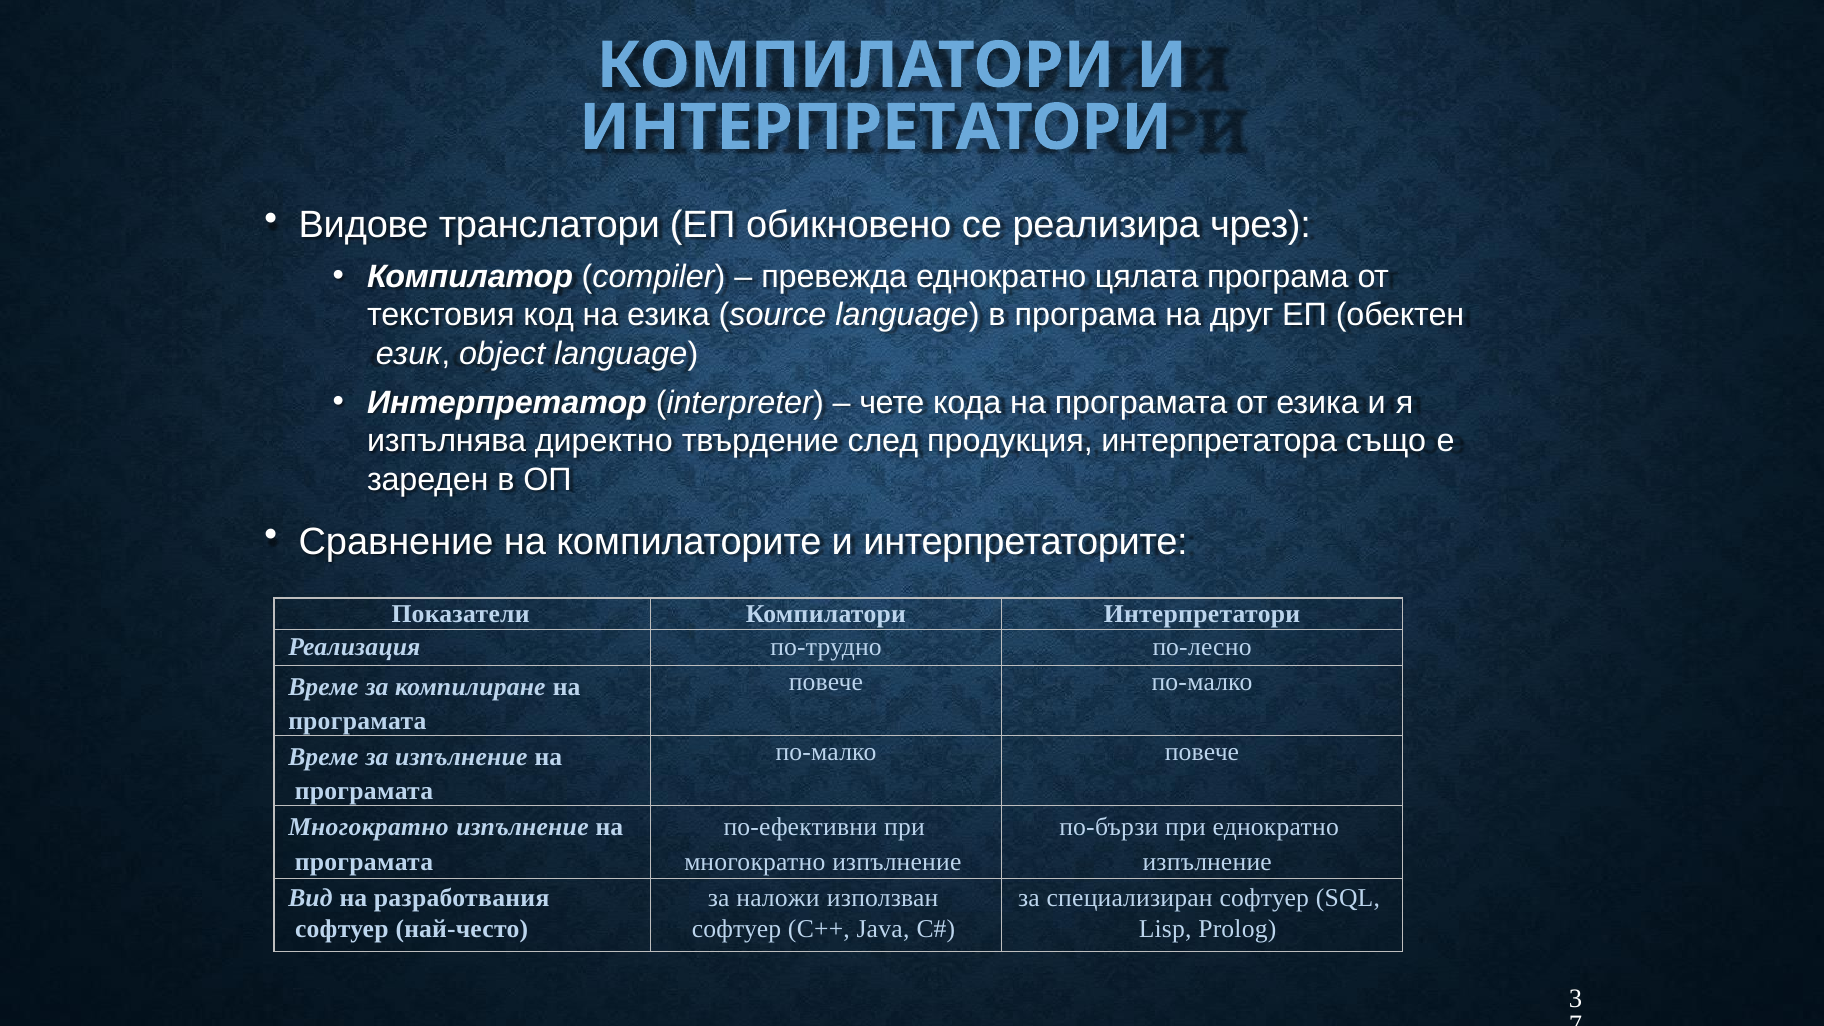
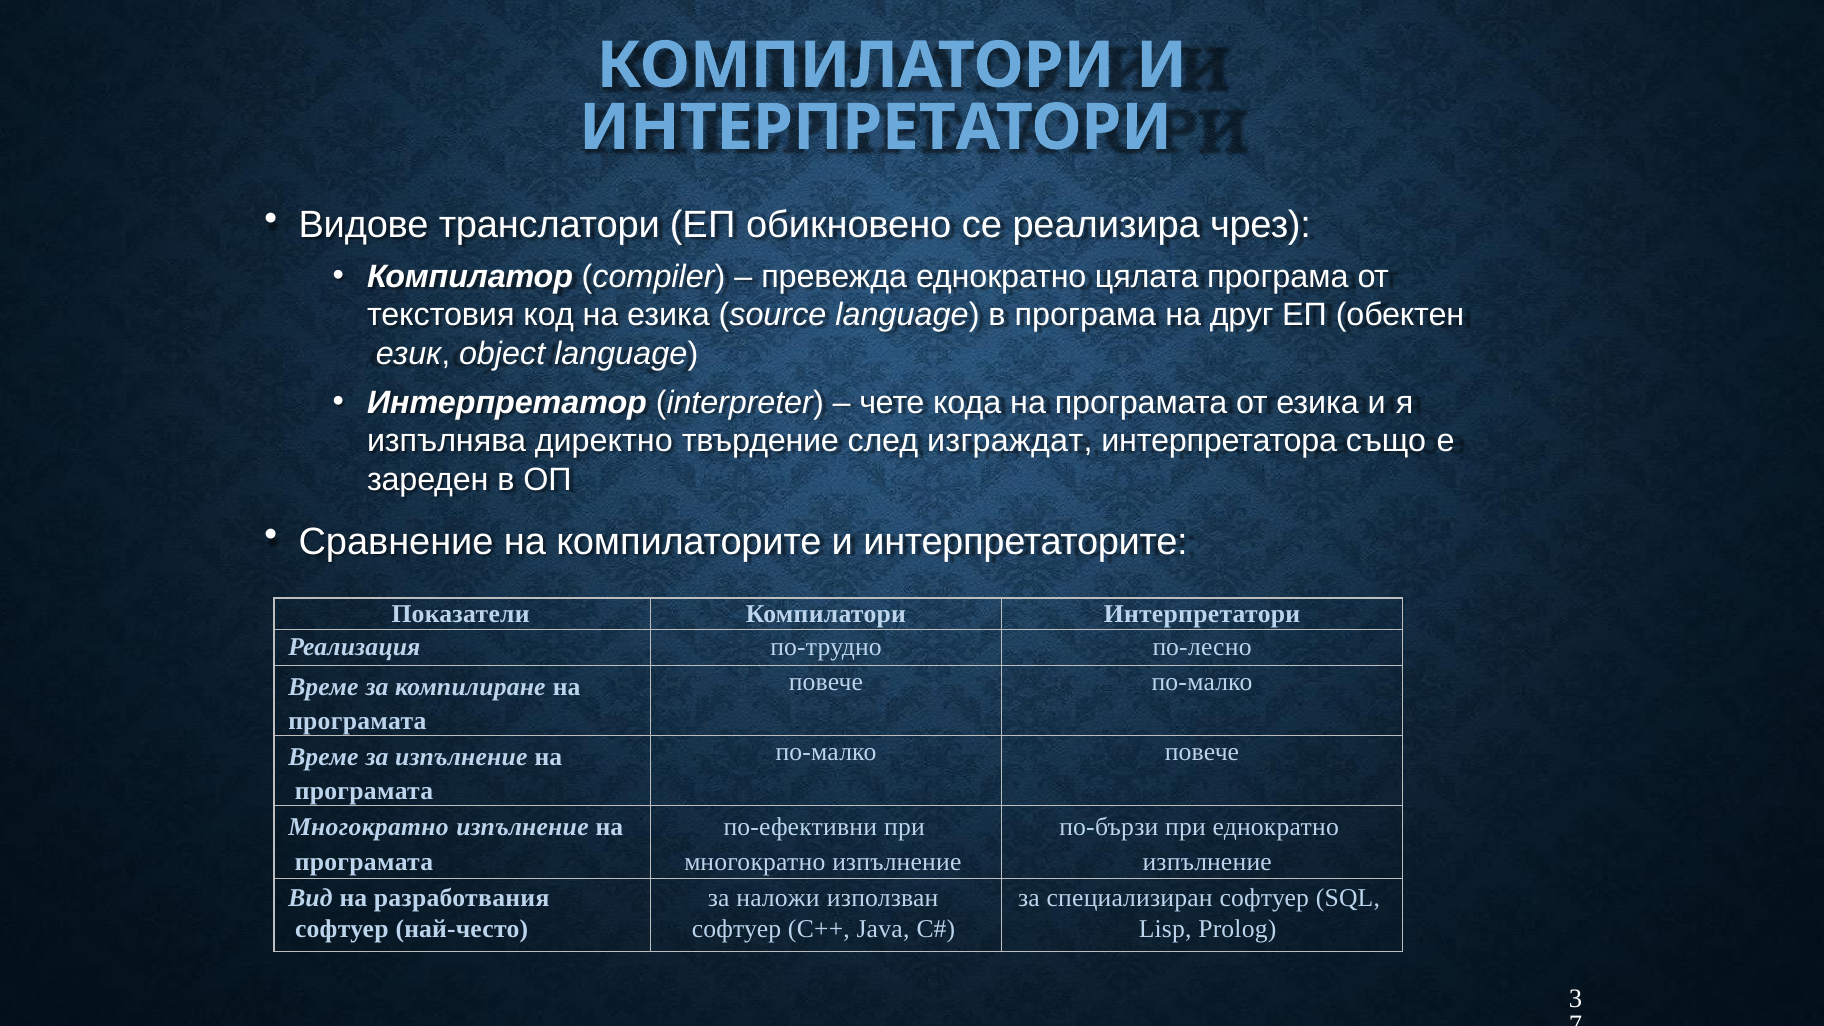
продукция: продукция -> изграждат (1010, 441)
